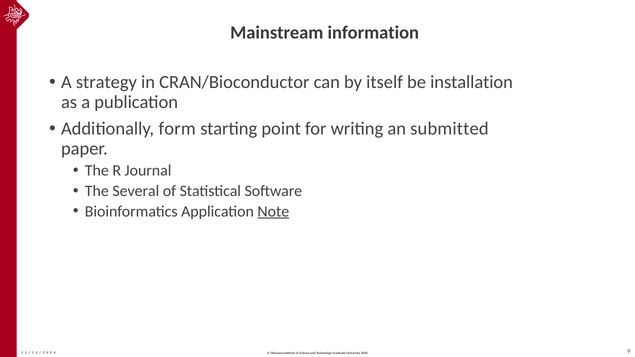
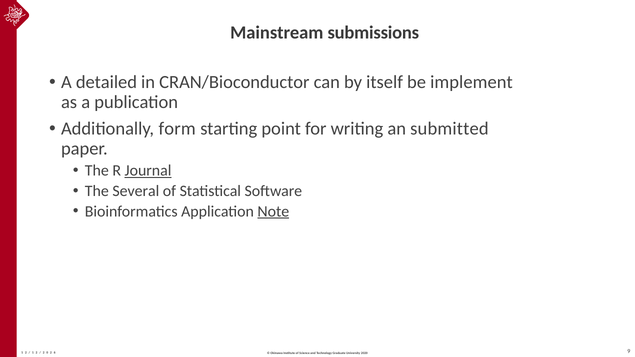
information: information -> submissions (373, 33)
strategy: strategy -> detailed (106, 82)
installation: installation -> implement (471, 82)
Journal underline: none -> present (148, 171)
